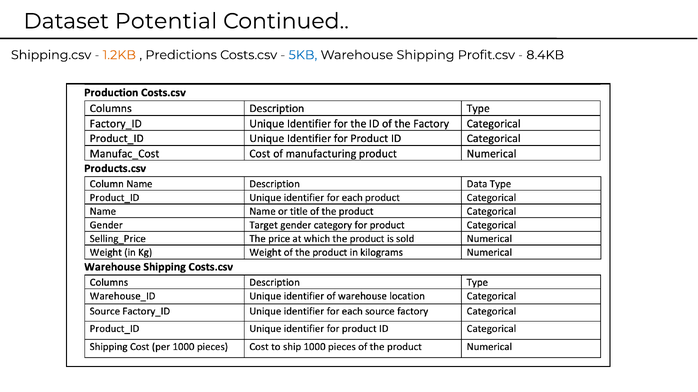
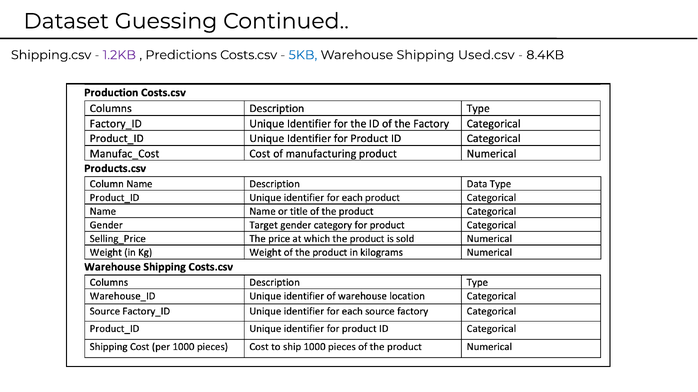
Potential: Potential -> Guessing (166, 21)
1.2KB colour: orange -> purple (119, 55)
Profit.csv: Profit.csv -> Used.csv (486, 55)
